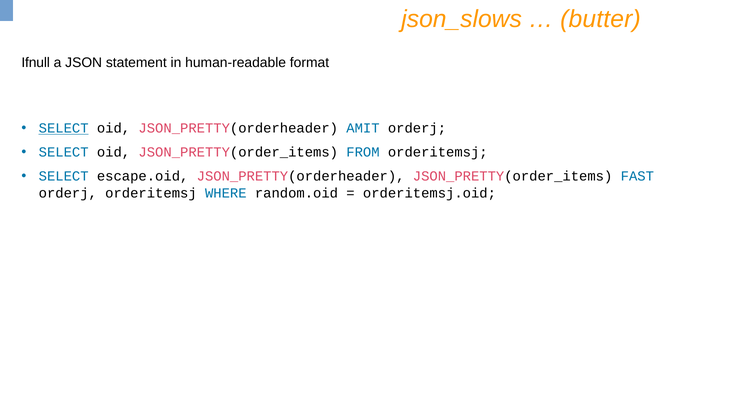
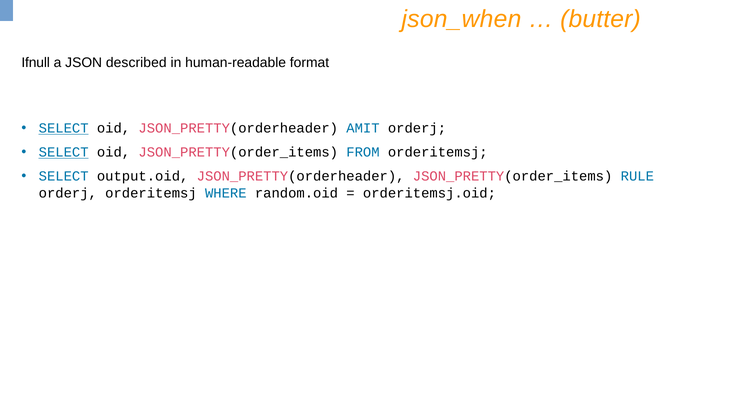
json_slows: json_slows -> json_when (461, 19)
statement: statement -> described (136, 63)
SELECT underline: none -> present (64, 152)
escape.oid: escape.oid -> output.oid (143, 176)
FAST: FAST -> RULE (637, 176)
